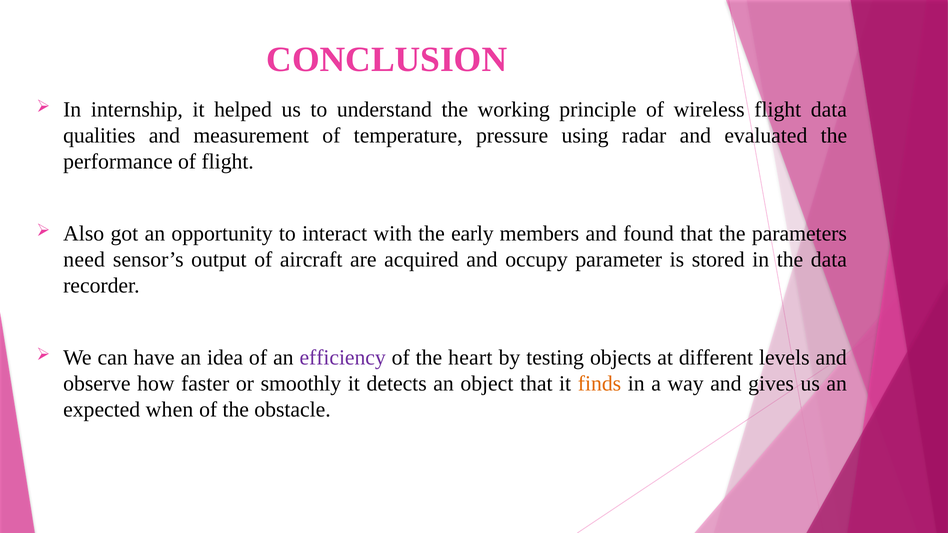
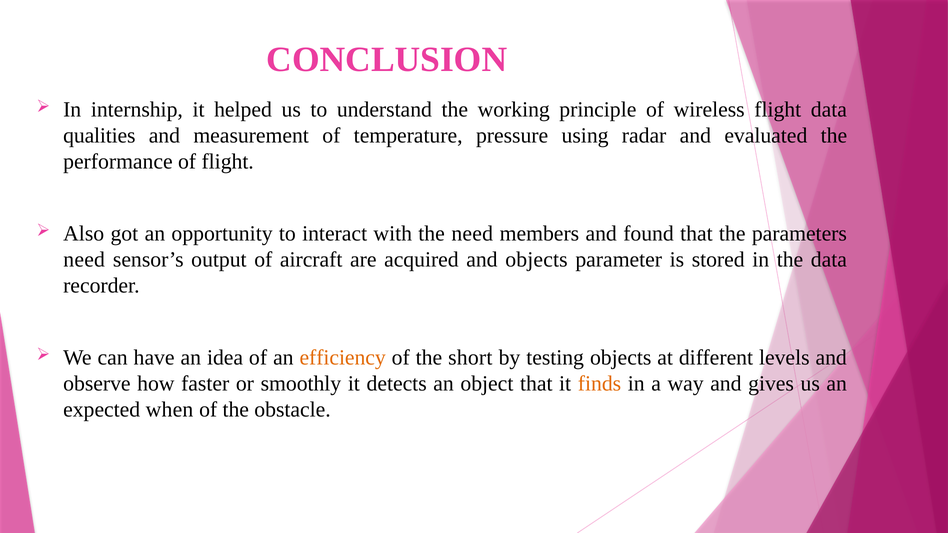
the early: early -> need (472, 234)
and occupy: occupy -> objects (536, 260)
efficiency colour: purple -> orange (343, 358)
heart: heart -> short (470, 358)
